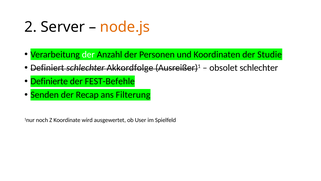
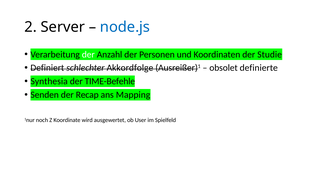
node.js colour: orange -> blue (125, 27)
obsolet schlechter: schlechter -> definierte (259, 68)
Definierte: Definierte -> Synthesia (49, 81)
FEST-Befehle: FEST-Befehle -> TIME-Befehle (110, 81)
Filterung: Filterung -> Mapping (133, 95)
